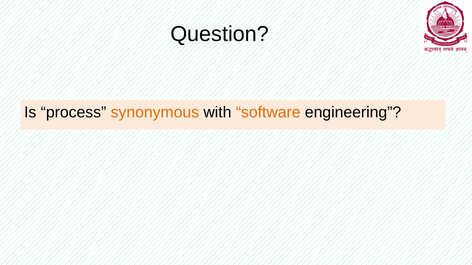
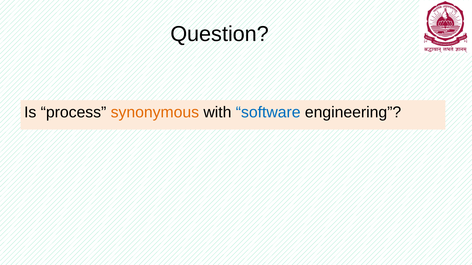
software colour: orange -> blue (268, 113)
